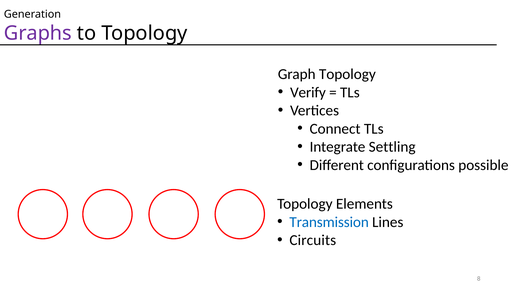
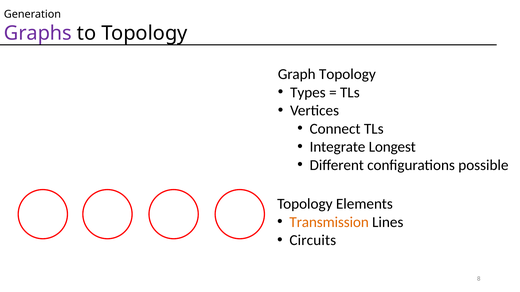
Verify: Verify -> Types (308, 93)
Settling: Settling -> Longest (392, 147)
Transmission colour: blue -> orange (329, 222)
